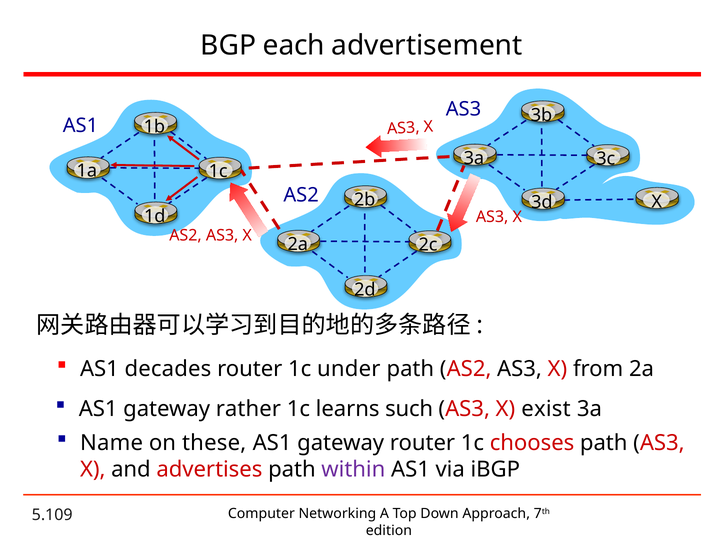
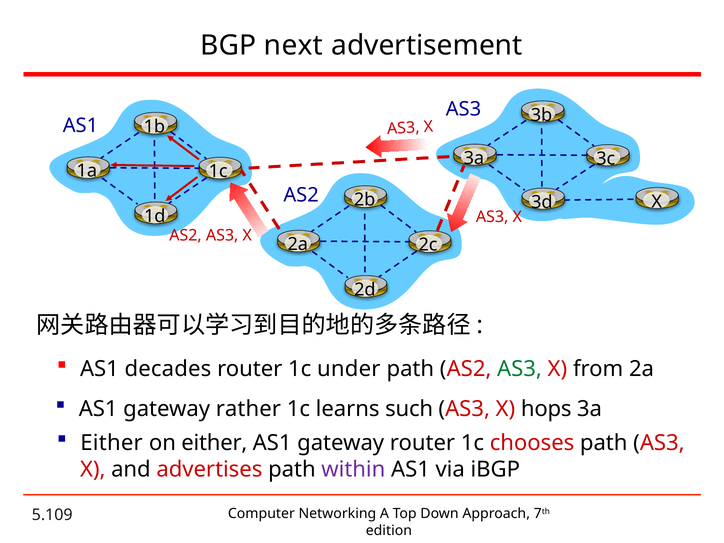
each: each -> next (294, 45)
AS3 colour: black -> green (520, 369)
exist: exist -> hops (546, 409)
Name: Name -> Either (112, 443)
on these: these -> either (214, 443)
